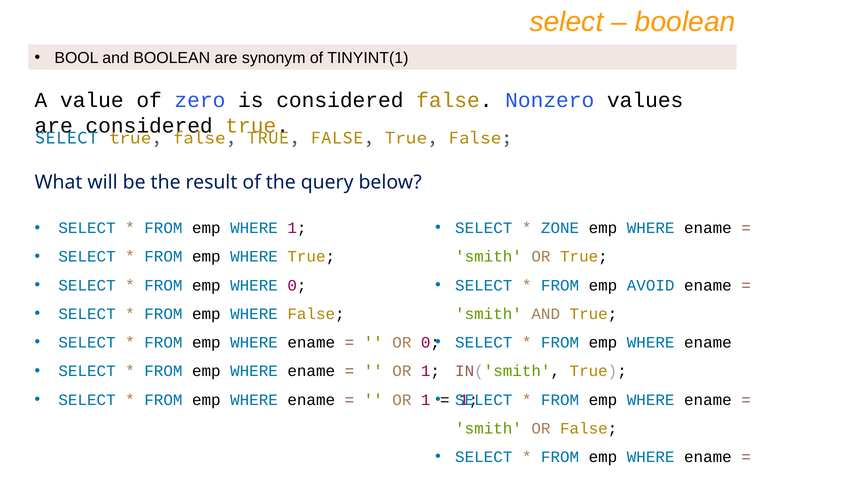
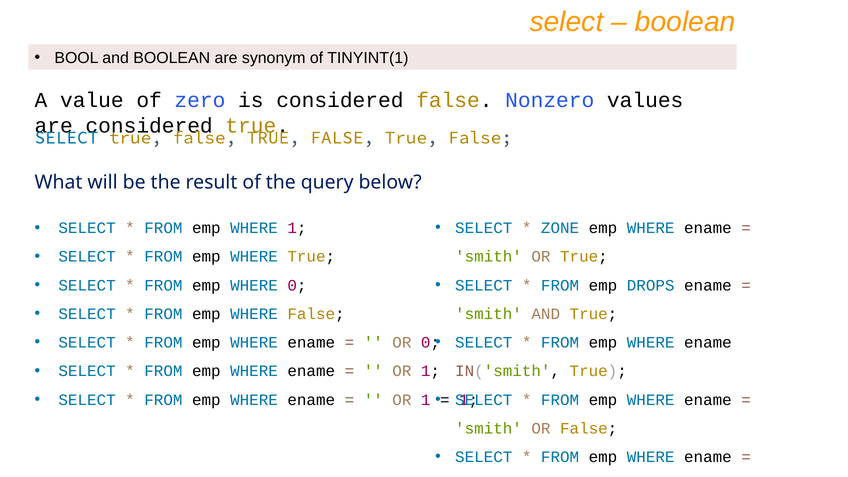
AVOID: AVOID -> DROPS (651, 285)
